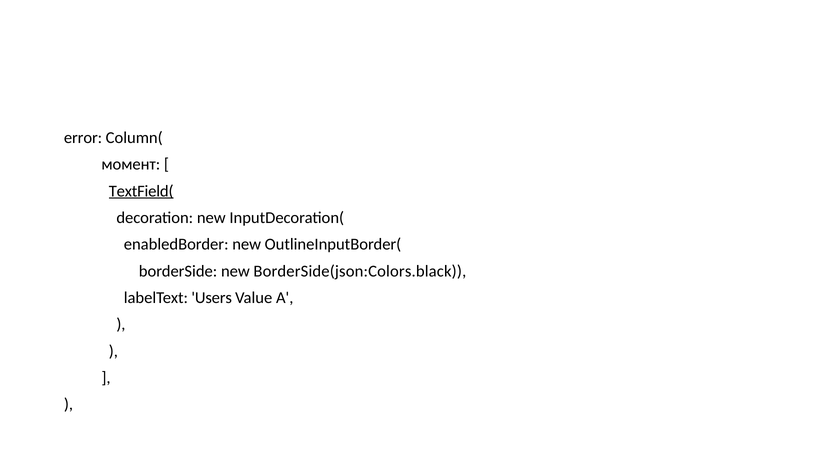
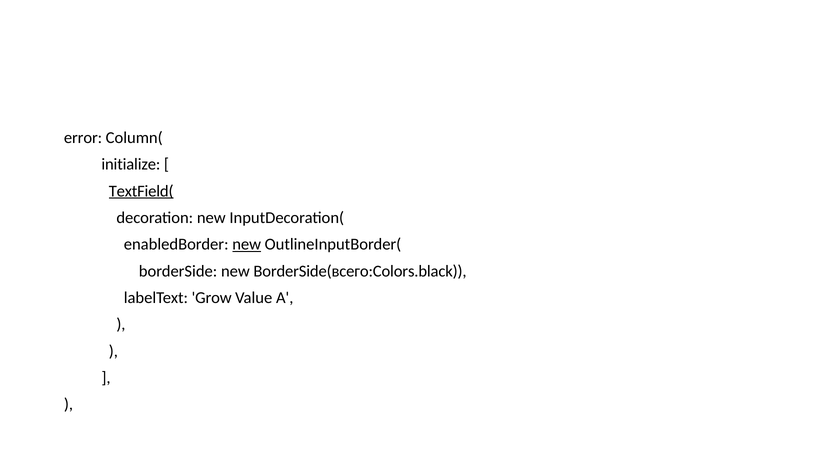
момент: момент -> initialize (131, 164)
new underline: none -> present (247, 244)
BorderSide(json:Colors.black: BorderSide(json:Colors.black -> BorderSide(всего:Colors.black (360, 271)
Users: Users -> Grow (212, 298)
